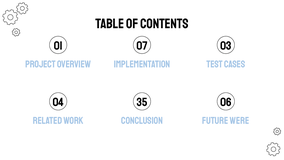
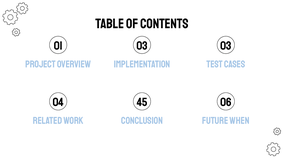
01 07: 07 -> 03 (142, 46)
35: 35 -> 45 (142, 102)
were: were -> when (239, 120)
